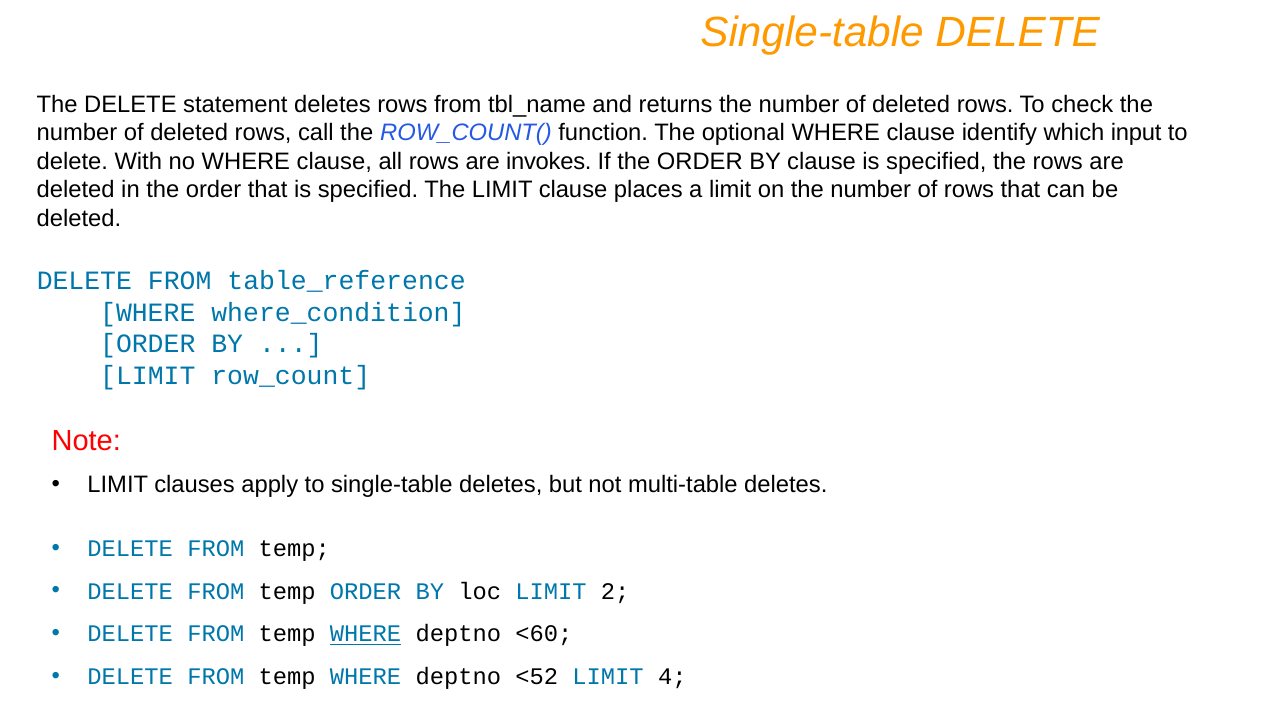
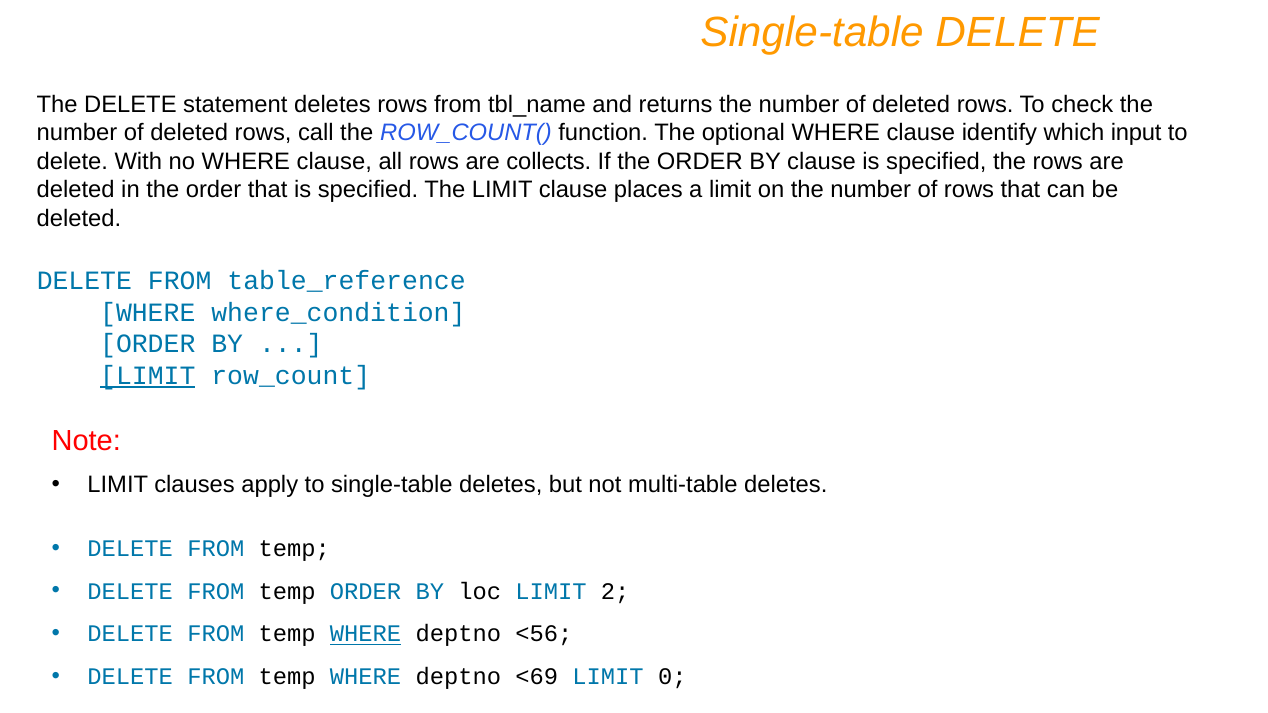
invokes: invokes -> collects (549, 162)
LIMIT underline: none -> present (148, 376)
<60: <60 -> <56 (544, 634)
<52: <52 -> <69 (537, 677)
4: 4 -> 0 (672, 677)
